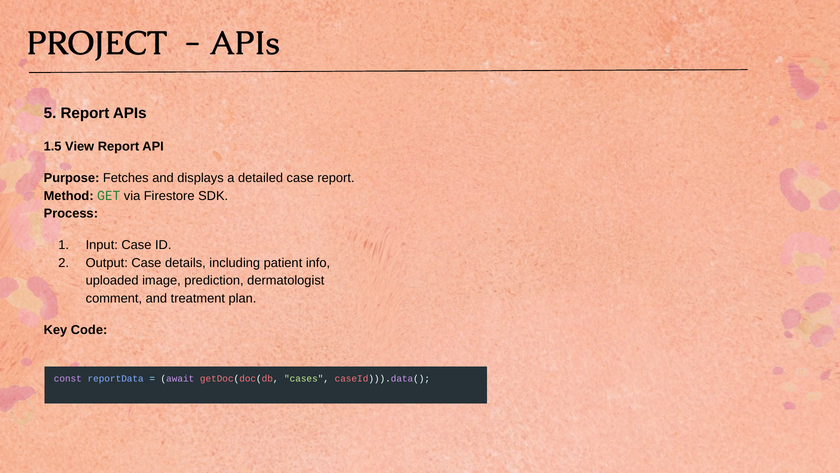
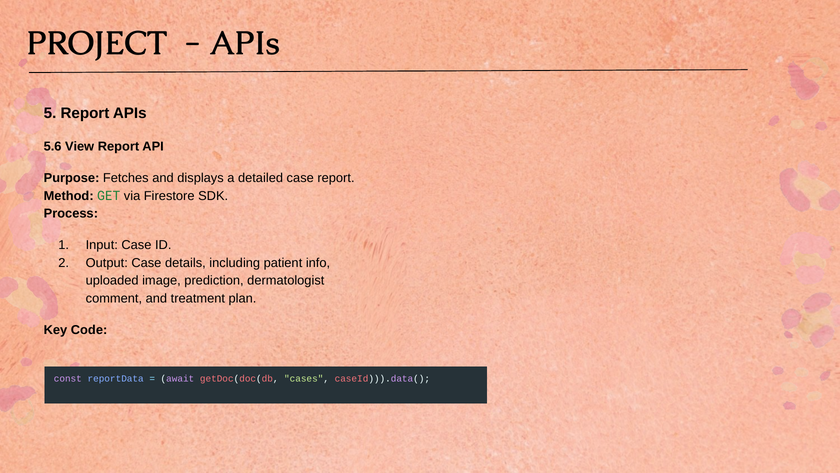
1.5: 1.5 -> 5.6 (53, 146)
